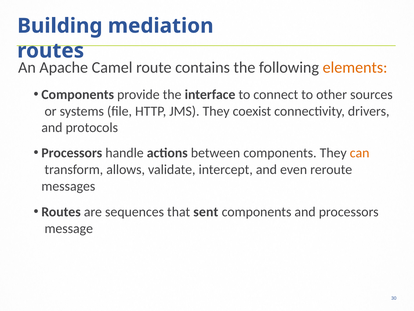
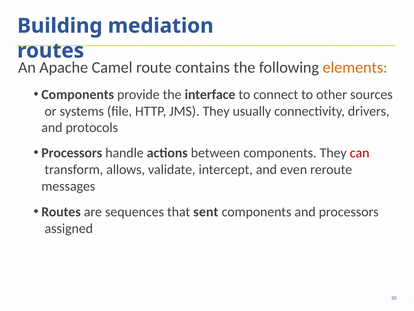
coexist: coexist -> usually (252, 111)
can colour: orange -> red (360, 153)
message: message -> assigned (69, 228)
